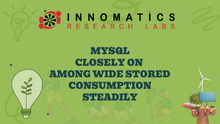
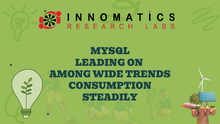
CLOSELY: CLOSELY -> LEADING (100, 63)
STORED: STORED -> TRENDS (148, 74)
